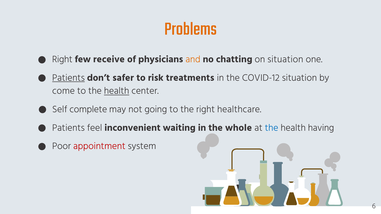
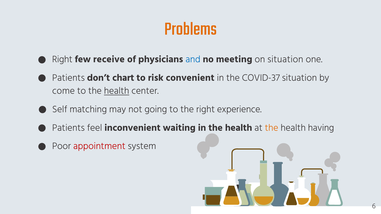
and colour: orange -> blue (193, 59)
chatting: chatting -> meeting (234, 59)
Patients underline: present -> none (68, 78)
safer: safer -> chart (123, 78)
treatments: treatments -> convenient (190, 78)
COVID-12: COVID-12 -> COVID-37 (261, 78)
complete: complete -> matching (88, 109)
healthcare: healthcare -> experience (239, 109)
in the whole: whole -> health (239, 128)
the colour: blue -> orange (272, 128)
